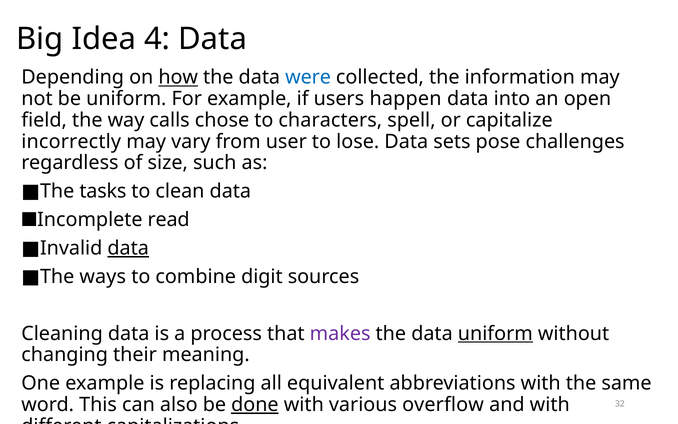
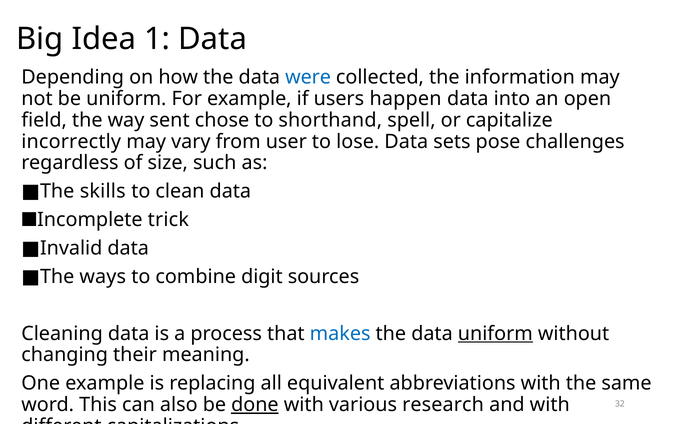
4: 4 -> 1 (157, 39)
how underline: present -> none (178, 77)
calls: calls -> sent (170, 120)
characters: characters -> shorthand (330, 120)
tasks: tasks -> skills (103, 191)
read: read -> trick (168, 220)
data underline: present -> none (128, 248)
makes colour: purple -> blue (340, 333)
overflow: overflow -> research (443, 404)
